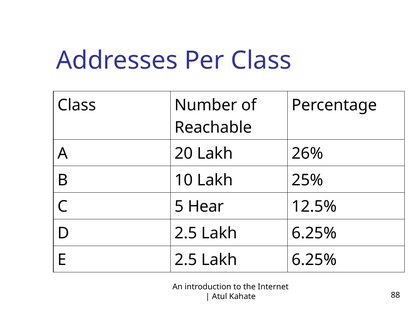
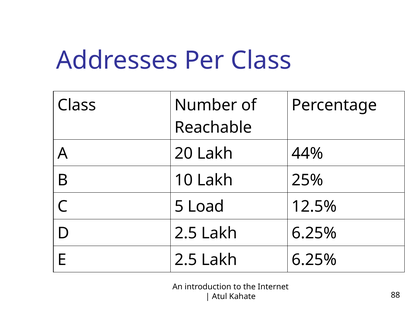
26%: 26% -> 44% (307, 153)
Hear: Hear -> Load (206, 207)
